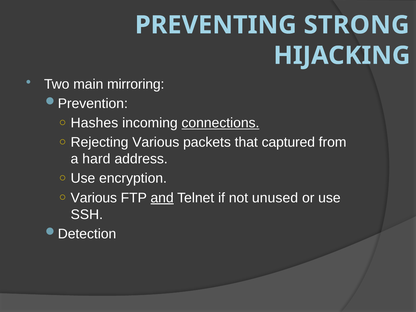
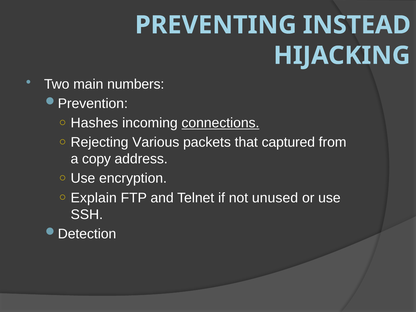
STRONG: STRONG -> INSTEAD (357, 25)
mirroring: mirroring -> numbers (136, 84)
hard: hard -> copy (96, 159)
Various: Various -> Explain (94, 198)
and underline: present -> none (162, 198)
